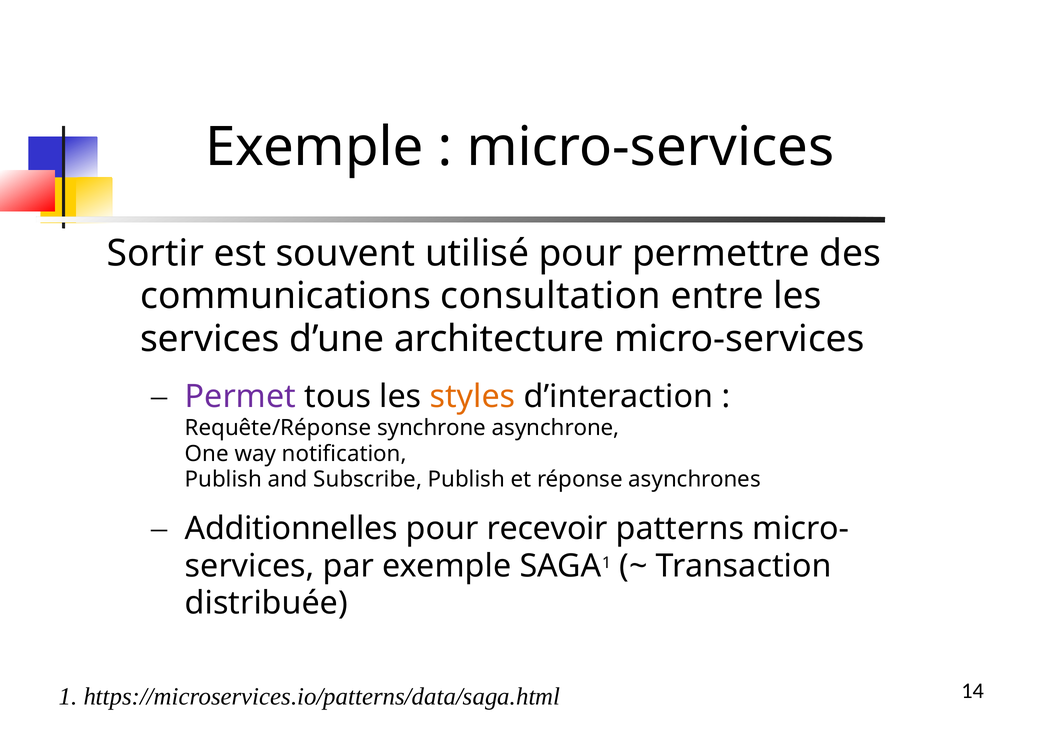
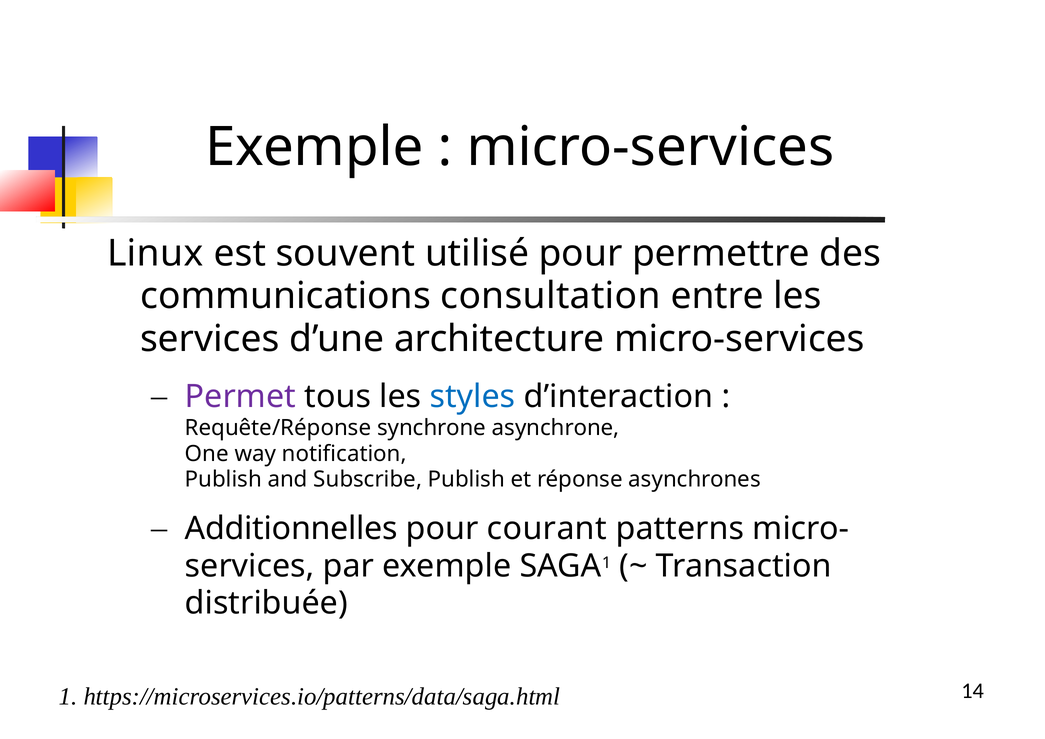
Sortir: Sortir -> Linux (155, 253)
styles colour: orange -> blue (473, 397)
recevoir: recevoir -> courant (547, 529)
